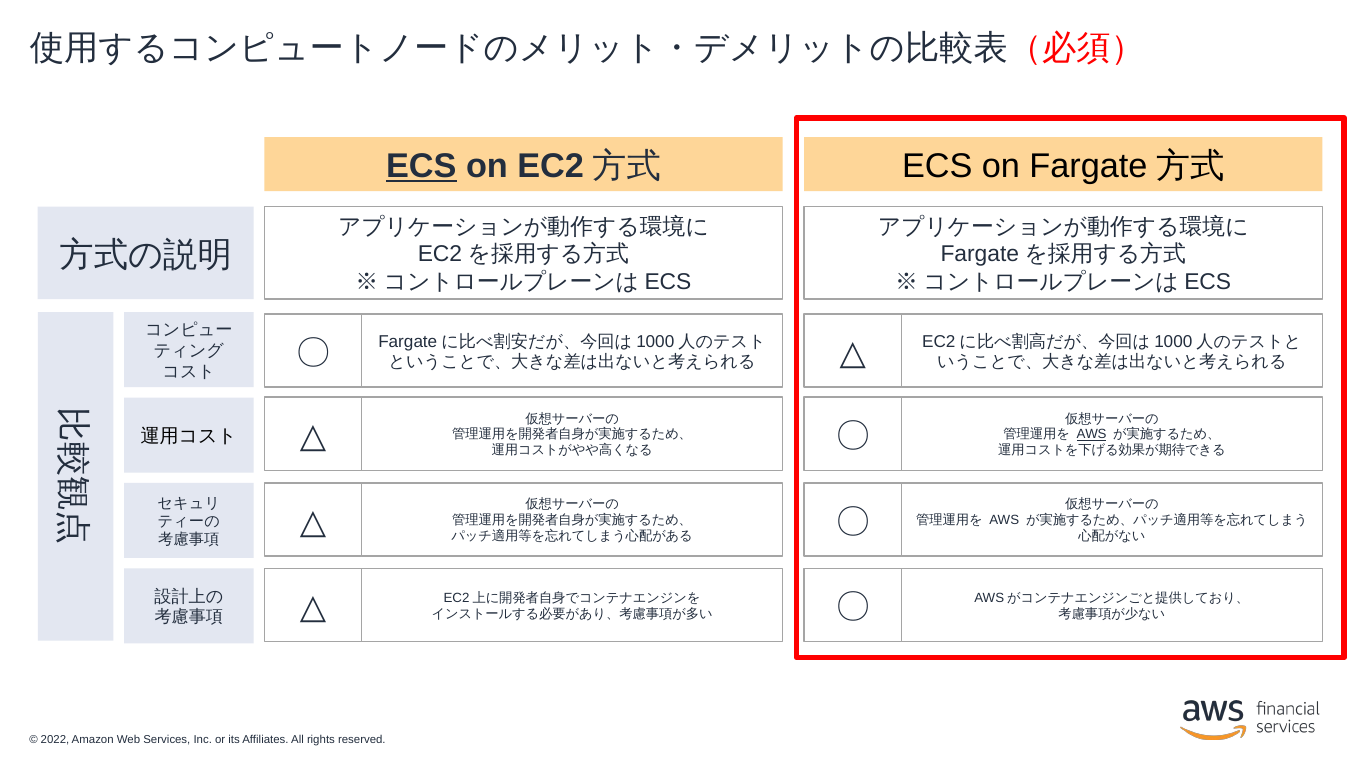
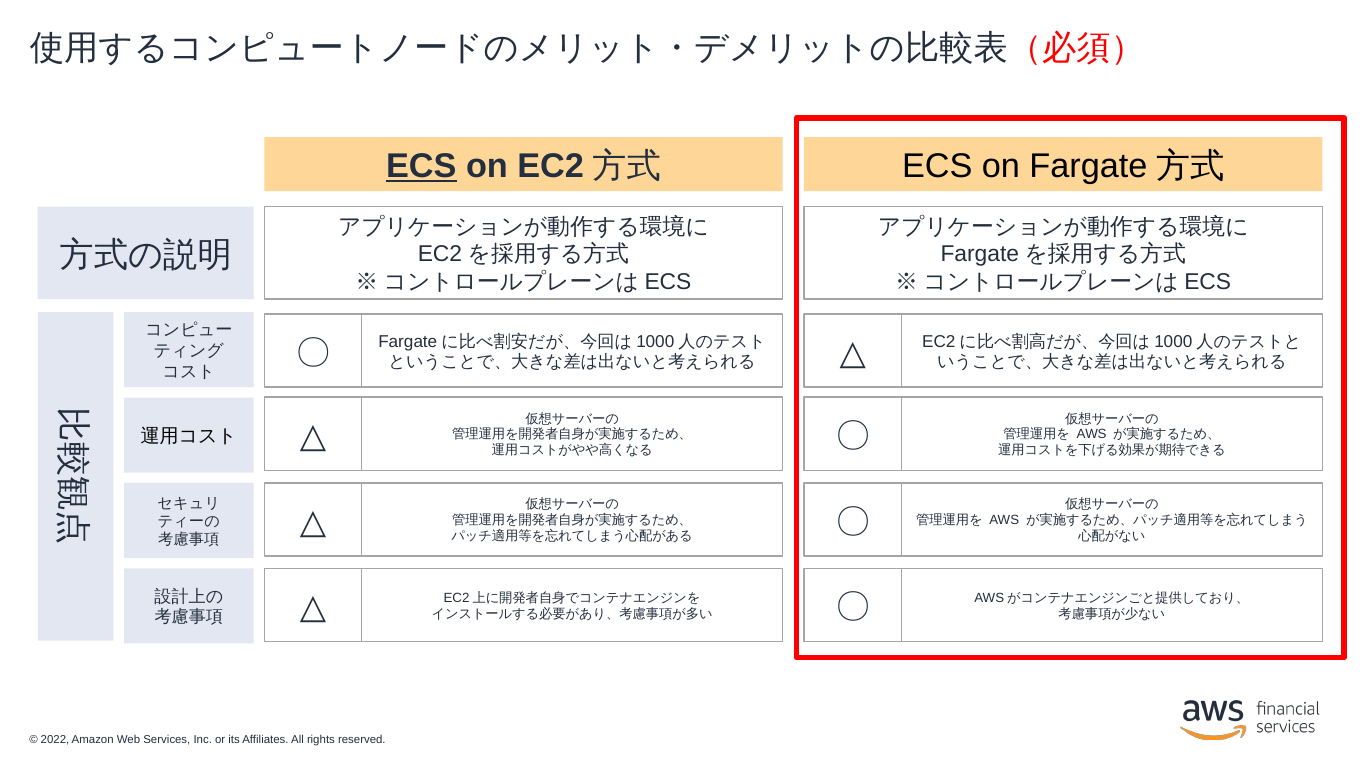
AWS underline: present -> none (1092, 435)
